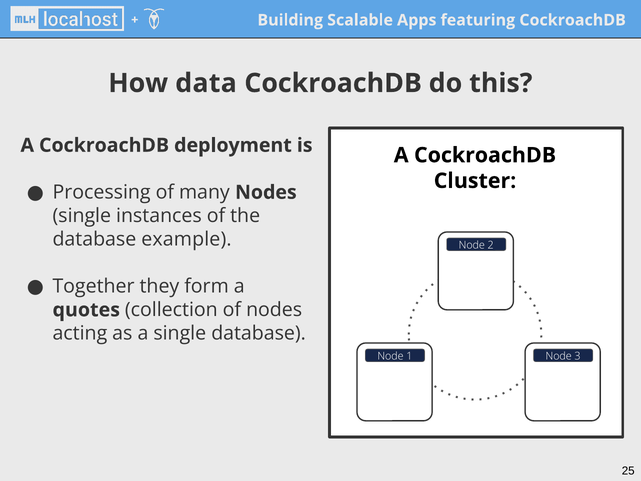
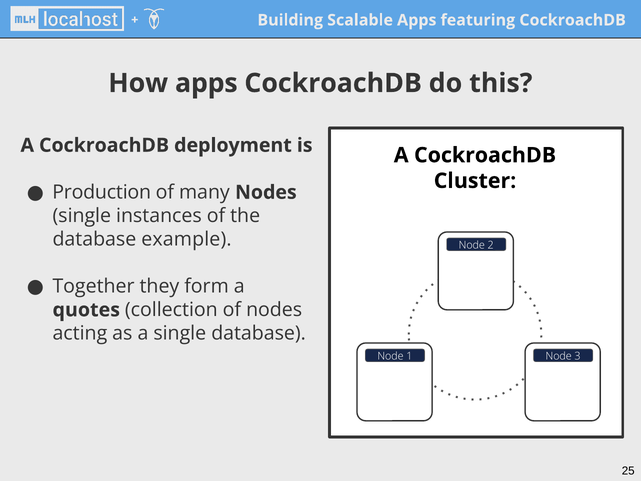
How data: data -> apps (206, 83)
Processing: Processing -> Production (102, 192)
